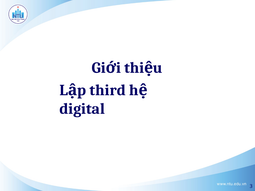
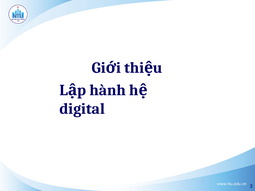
third: third -> hành (108, 90)
